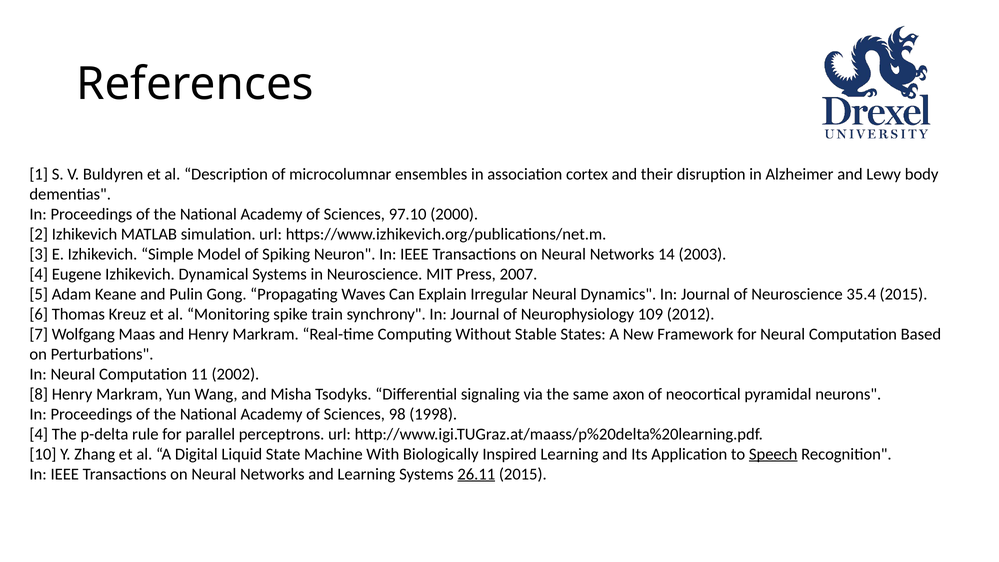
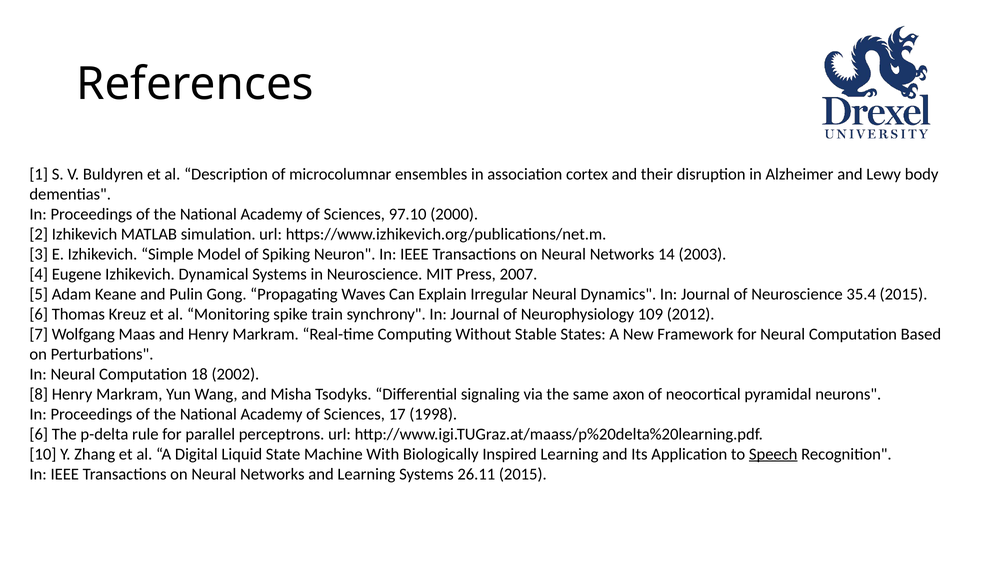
11: 11 -> 18 (199, 374)
98: 98 -> 17 (397, 414)
4: 4 -> 6 (39, 434)
26.11 underline: present -> none (476, 474)
